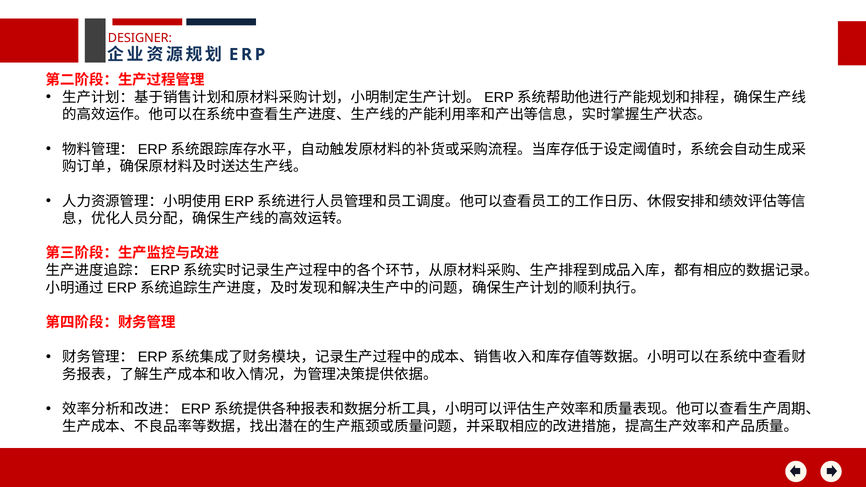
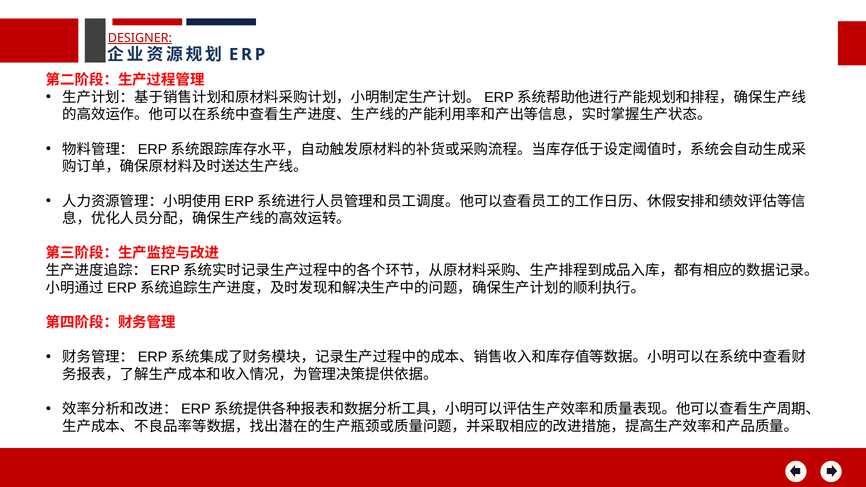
DESIGNER underline: none -> present (140, 38)
